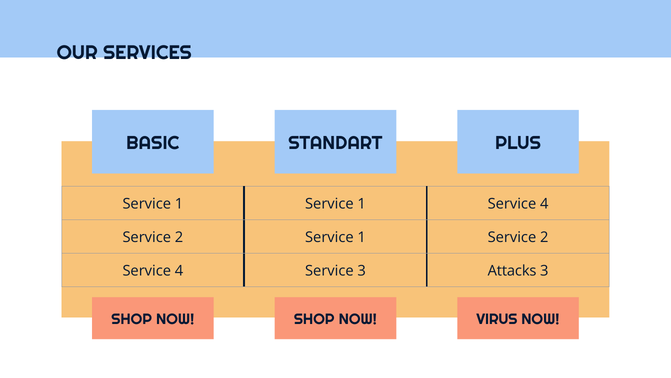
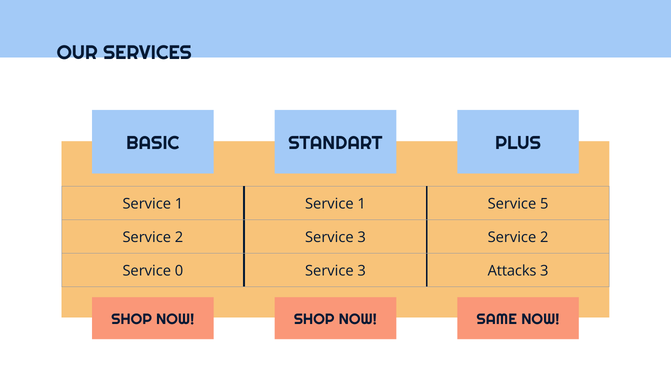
1 Service 4: 4 -> 5 (544, 203)
2 Service 1: 1 -> 3 (362, 237)
4: 4 -> 0 (179, 270)
VIRUS: VIRUS -> SAME (497, 319)
